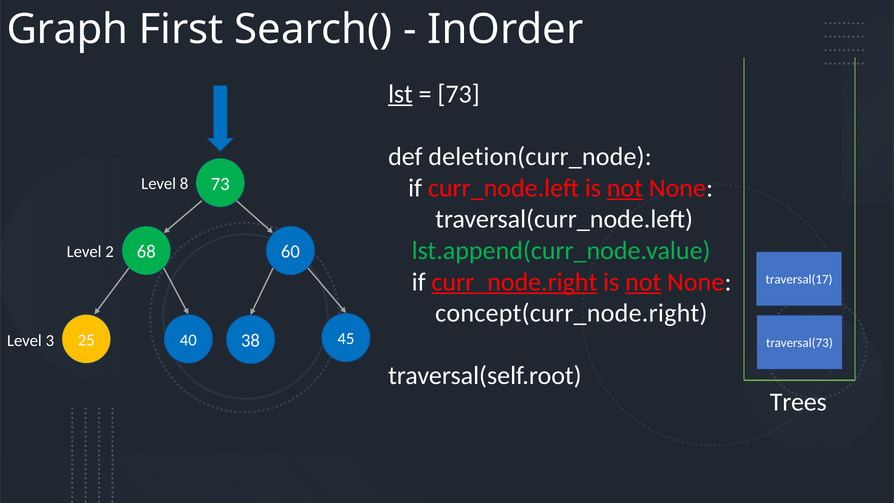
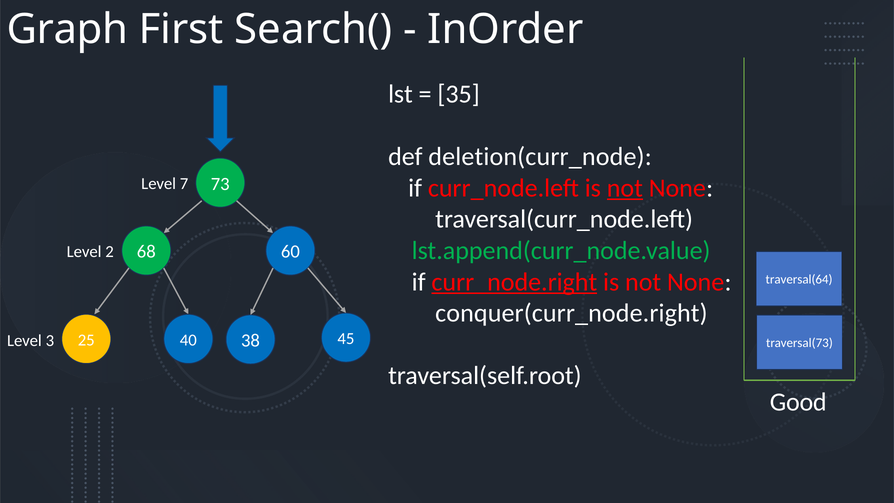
lst underline: present -> none (400, 94)
73: 73 -> 35 (459, 94)
8: 8 -> 7 (184, 183)
not underline: present -> none (643, 282)
traversal(17: traversal(17 -> traversal(64 (799, 280)
concept(curr_node.right: concept(curr_node.right -> conquer(curr_node.right (571, 313)
Trees: Trees -> Good (798, 402)
